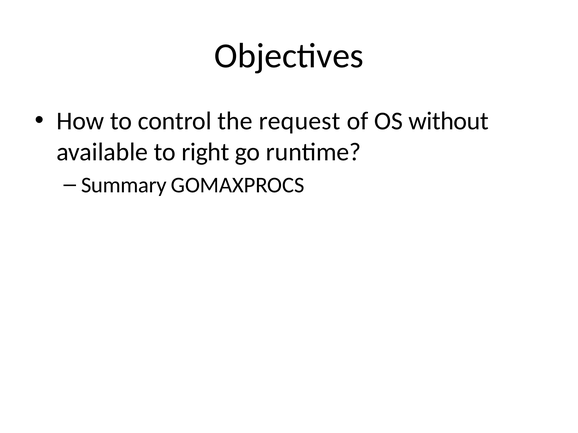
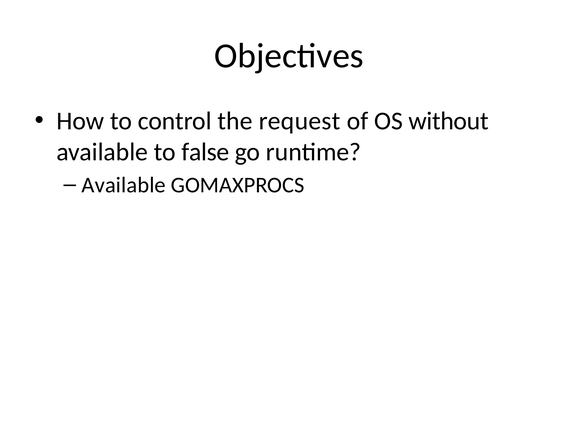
right: right -> false (205, 152)
Summary: Summary -> Available (124, 185)
